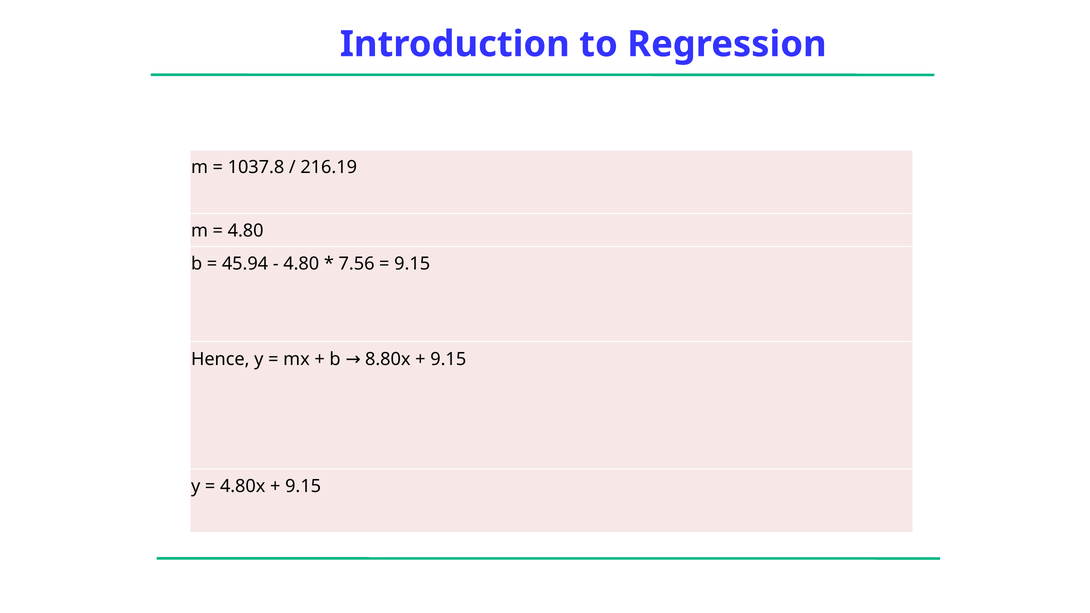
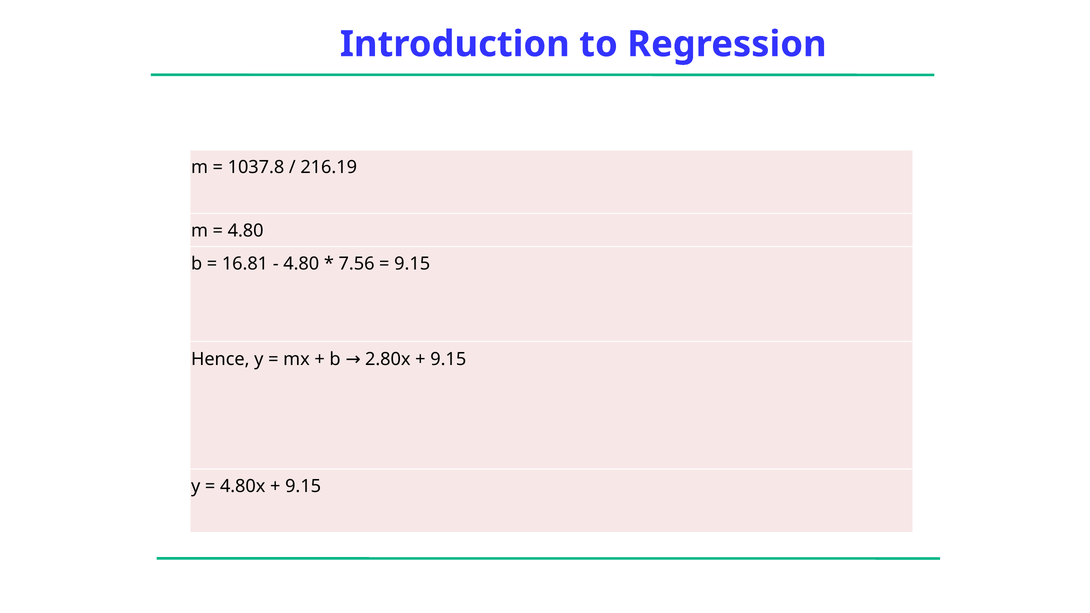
45.94: 45.94 -> 16.81 (245, 264)
8.80x: 8.80x -> 2.80x (388, 359)
